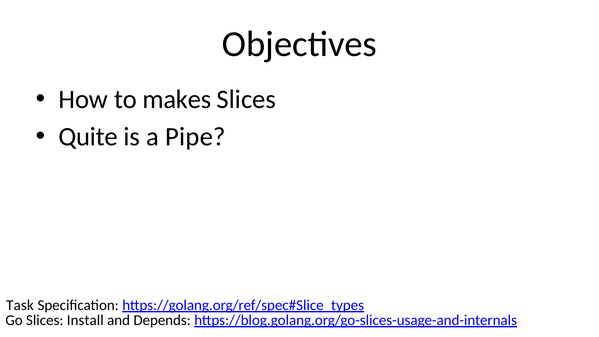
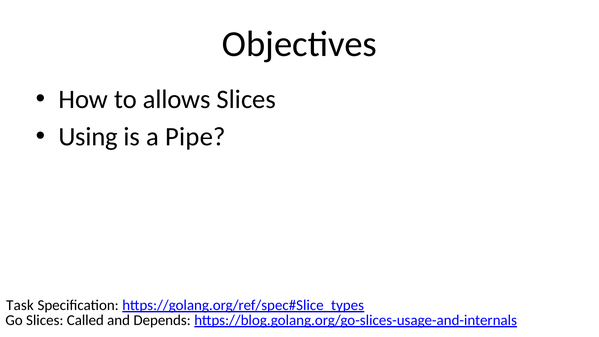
makes: makes -> allows (177, 99)
Quite: Quite -> Using (88, 137)
Install: Install -> Called (85, 320)
